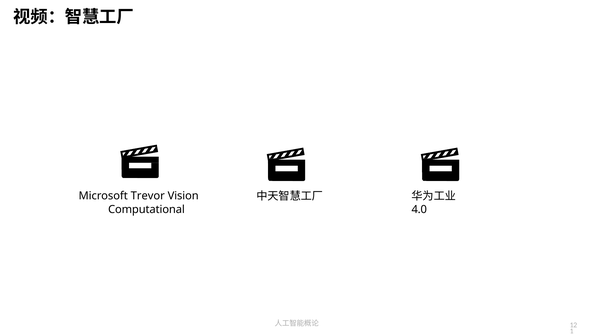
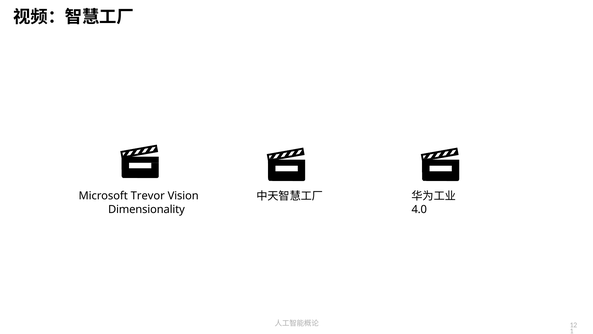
Computational: Computational -> Dimensionality (146, 209)
